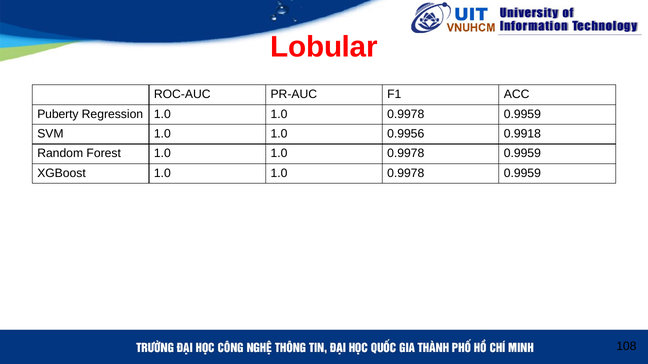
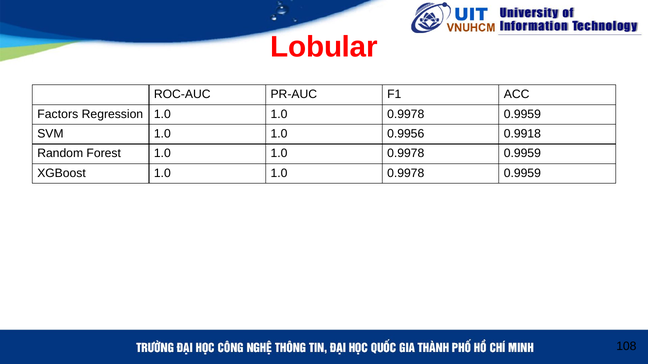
Puberty: Puberty -> Factors (58, 114)
